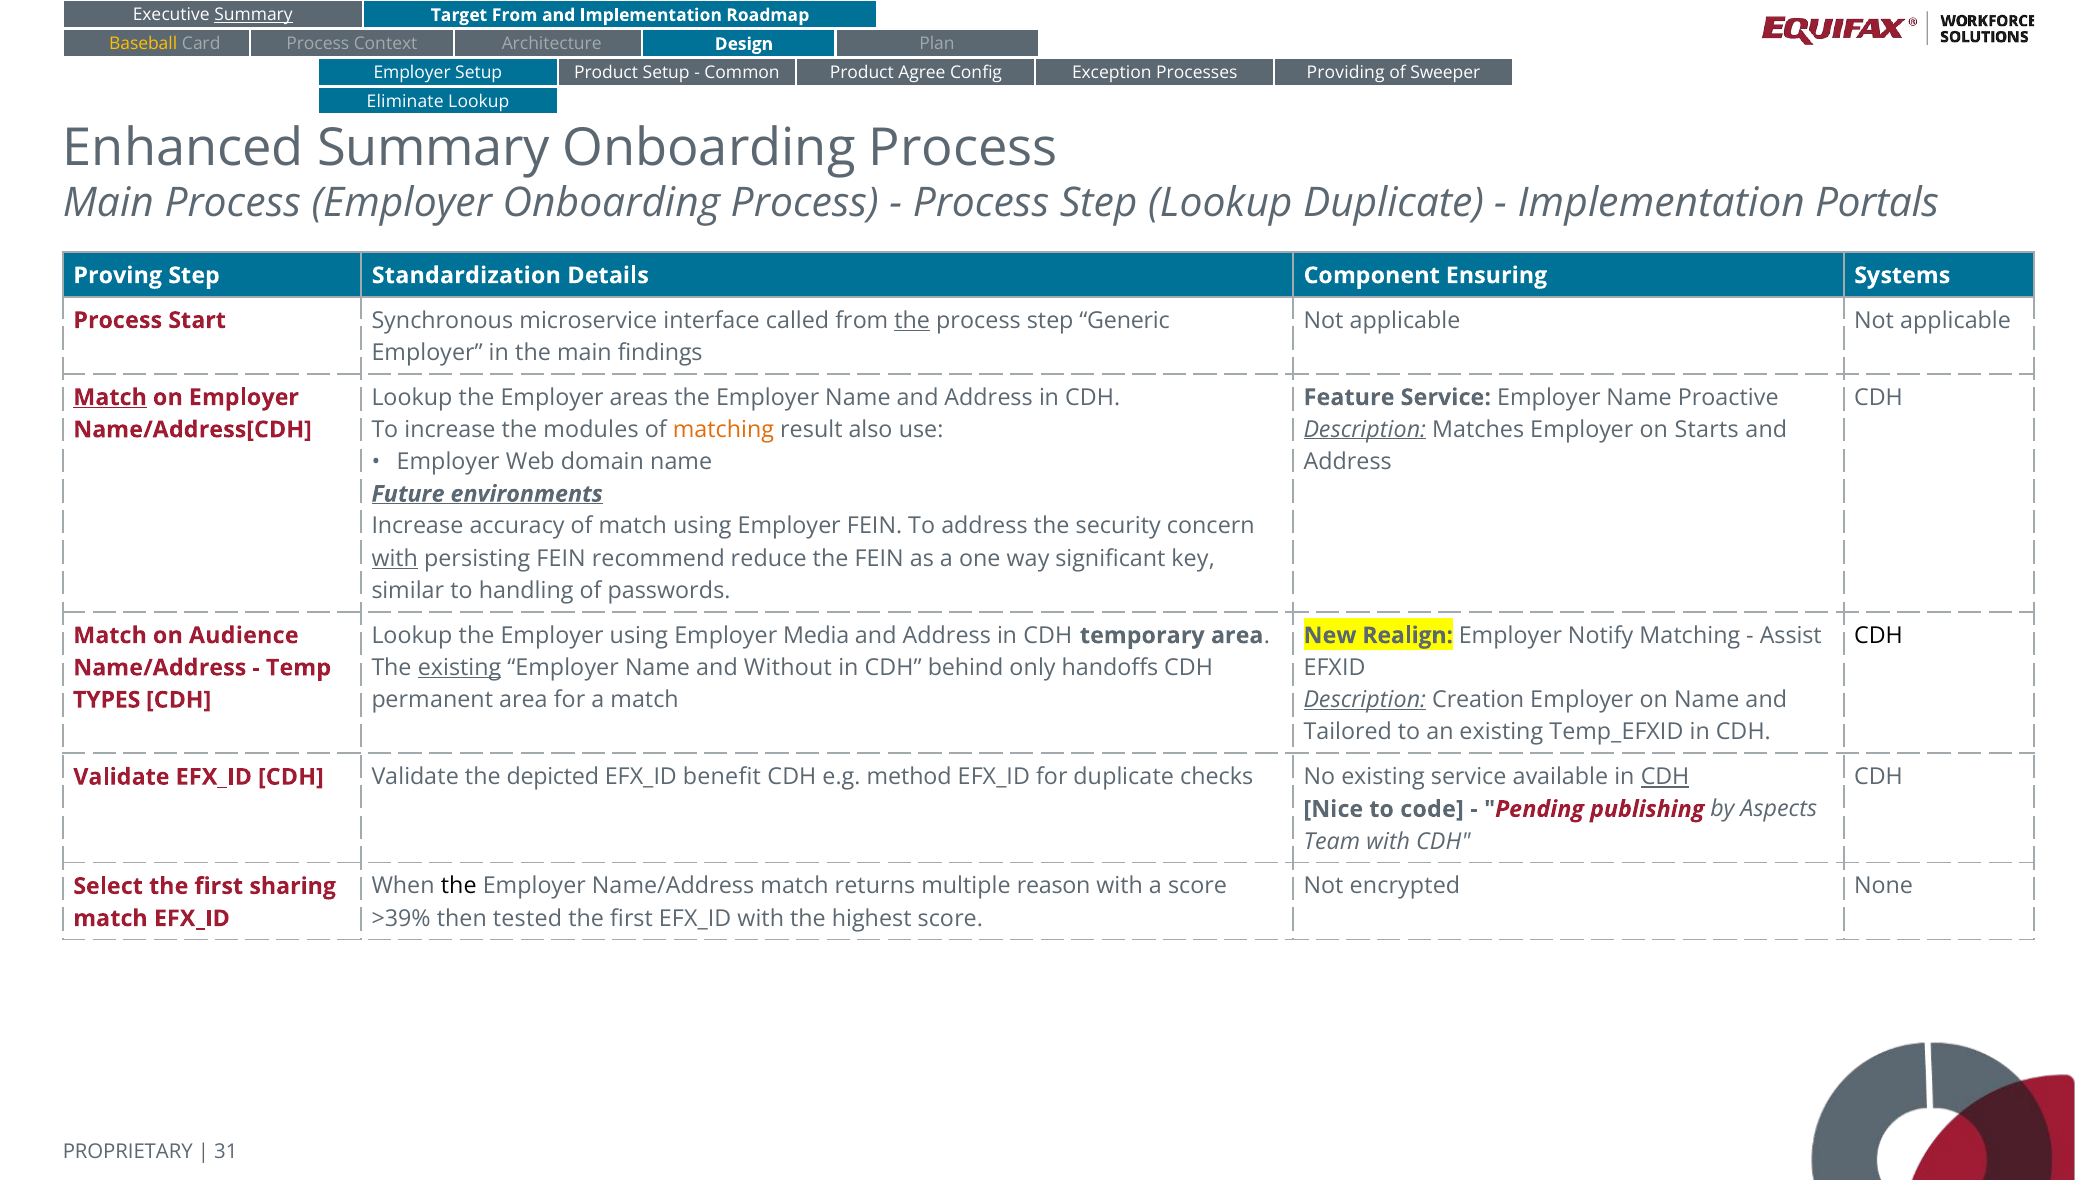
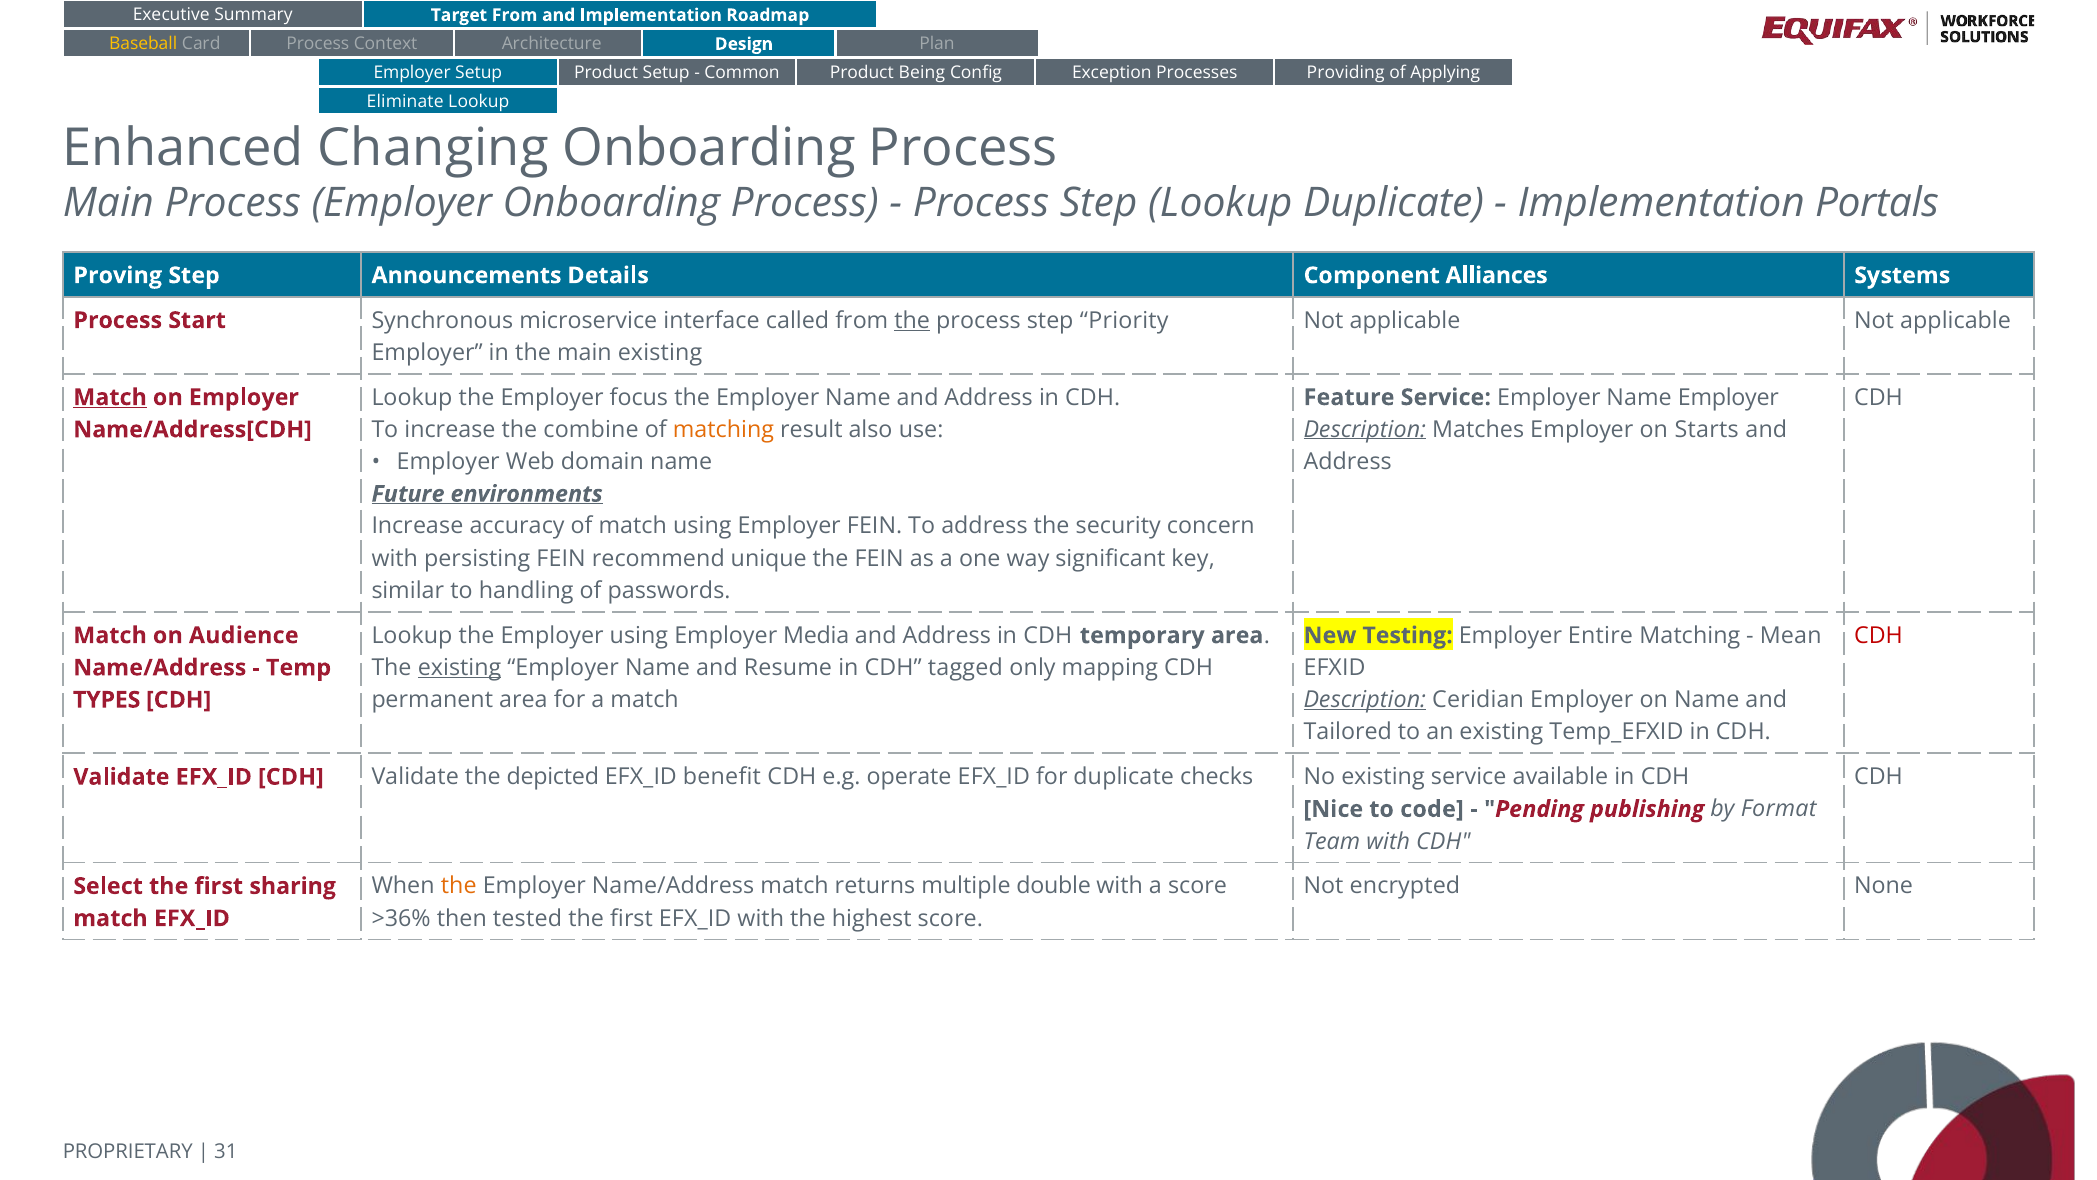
Summary underline: present -> none (253, 15)
Agree: Agree -> Being (922, 73)
Sweeper: Sweeper -> Applying (1445, 73)
Enhanced Summary: Summary -> Changing (433, 148)
Standardization: Standardization -> Announcements (467, 275)
Ensuring: Ensuring -> Alliances (1497, 275)
Generic: Generic -> Priority (1124, 320)
main findings: findings -> existing (660, 352)
Name Proactive: Proactive -> Employer (1728, 397)
areas: areas -> focus (639, 397)
modules: modules -> combine (591, 429)
with underline: present -> none (395, 558)
reduce: reduce -> unique (769, 558)
Realign: Realign -> Testing (1408, 635)
Notify: Notify -> Entire (1601, 635)
Assist: Assist -> Mean (1791, 635)
CDH colour: black -> red (1878, 635)
Without: Without -> Resume (788, 667)
behind: behind -> tagged (965, 667)
handoffs: handoffs -> mapping (1110, 667)
Creation: Creation -> Ceridian (1478, 700)
method: method -> operate (909, 777)
CDH underline: present -> none (1665, 777)
Aspects: Aspects -> Format (1779, 809)
the colour: black -> orange (459, 886)
reason: reason -> double (1054, 886)
>39%: >39% -> >36% (401, 918)
